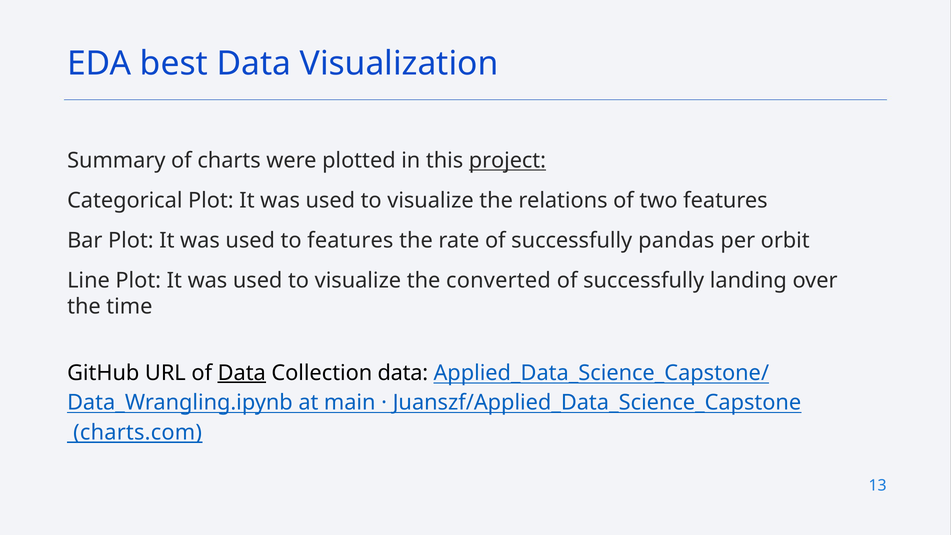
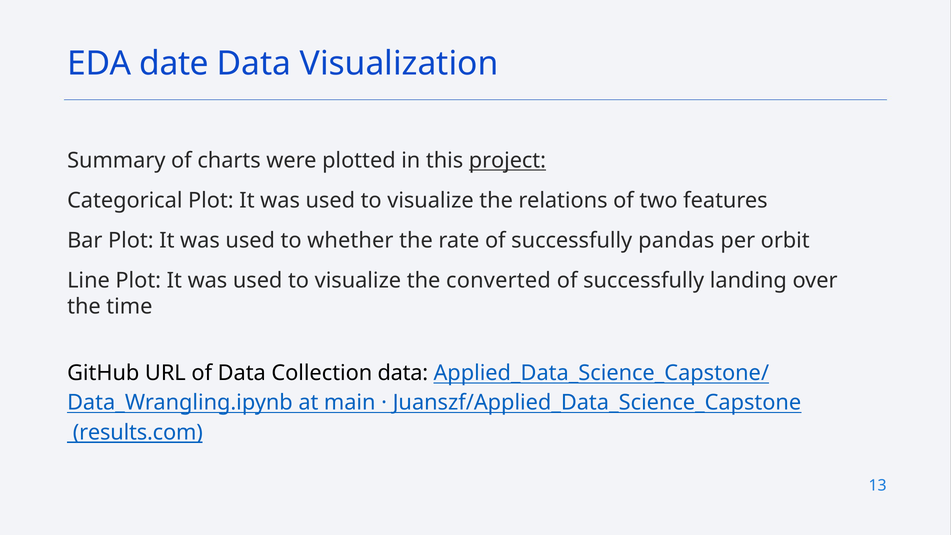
best: best -> date (174, 64)
to features: features -> whether (350, 241)
Data underline: present -> none (242, 373)
charts.com: charts.com -> results.com (138, 432)
